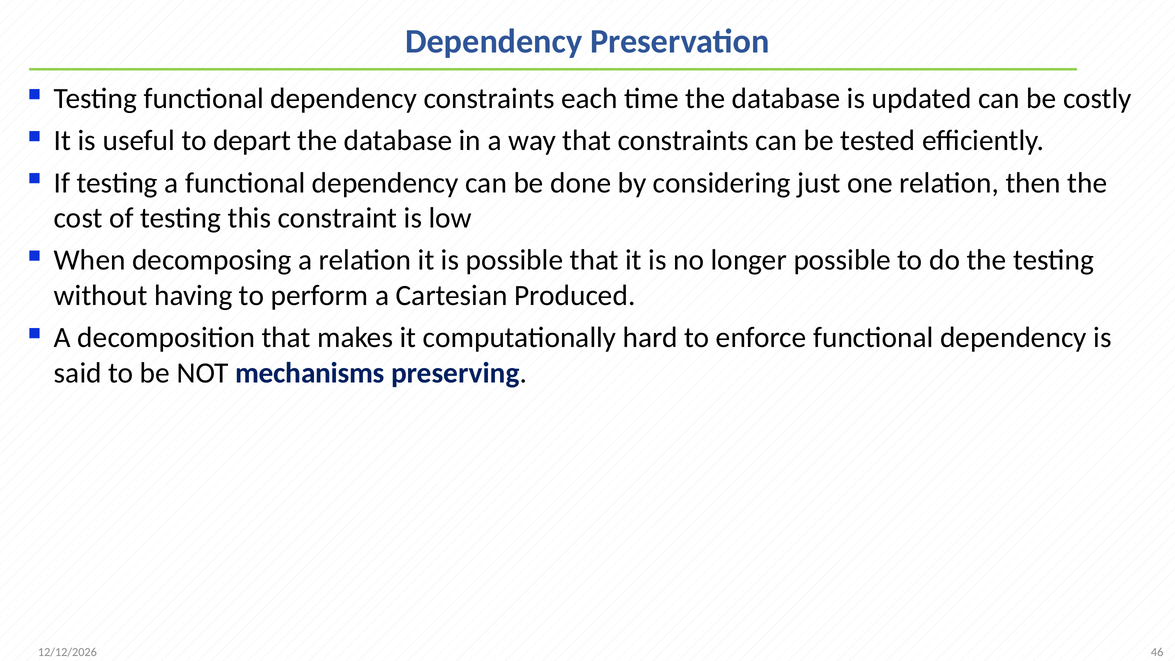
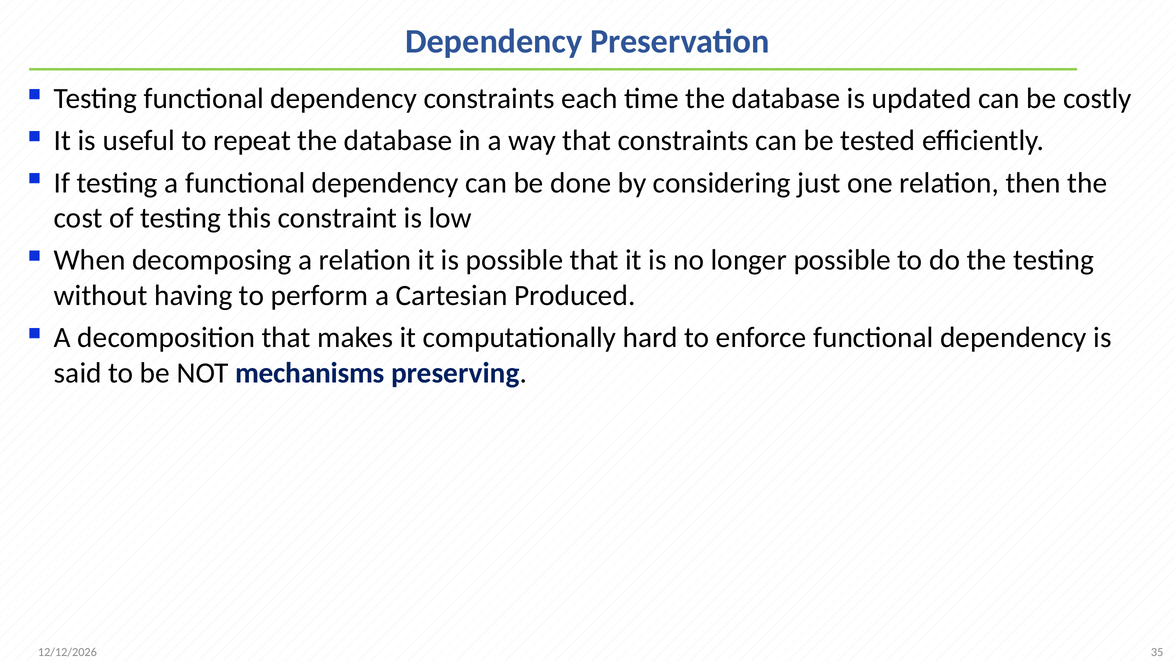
depart: depart -> repeat (252, 141)
46: 46 -> 35 (1157, 652)
